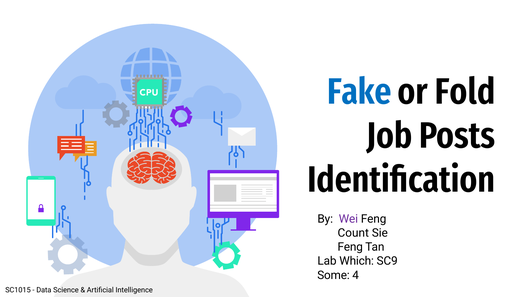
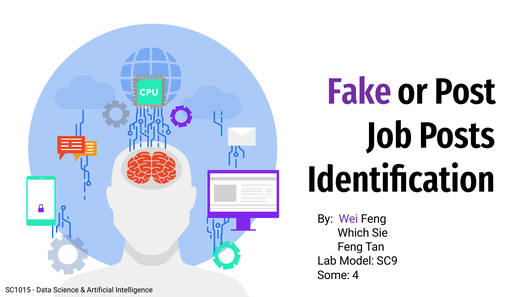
Fake colour: blue -> purple (359, 92)
Fold: Fold -> Post (465, 92)
Count: Count -> Which (353, 233)
Which: Which -> Model (357, 261)
